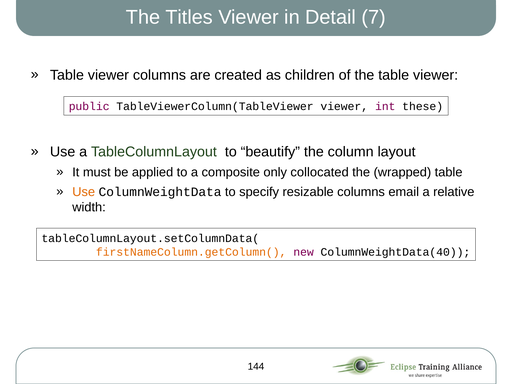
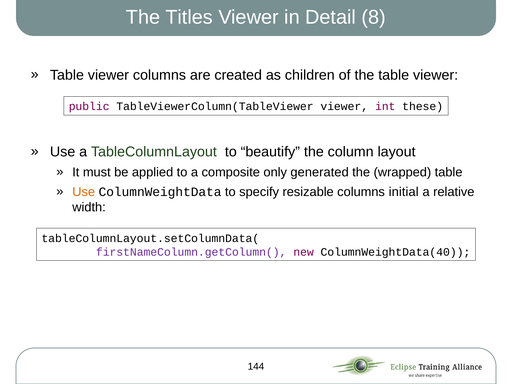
7: 7 -> 8 (374, 17)
collocated: collocated -> generated (320, 172)
email: email -> initial (404, 192)
firstNameColumn.getColumn( colour: orange -> purple (191, 252)
